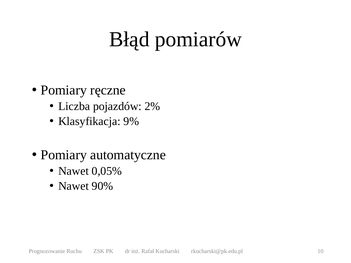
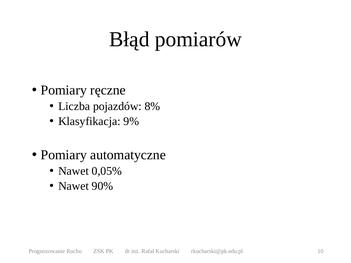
2%: 2% -> 8% (152, 106)
